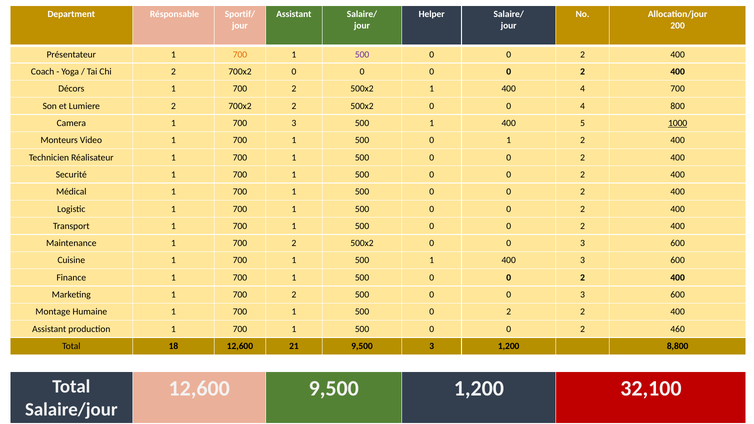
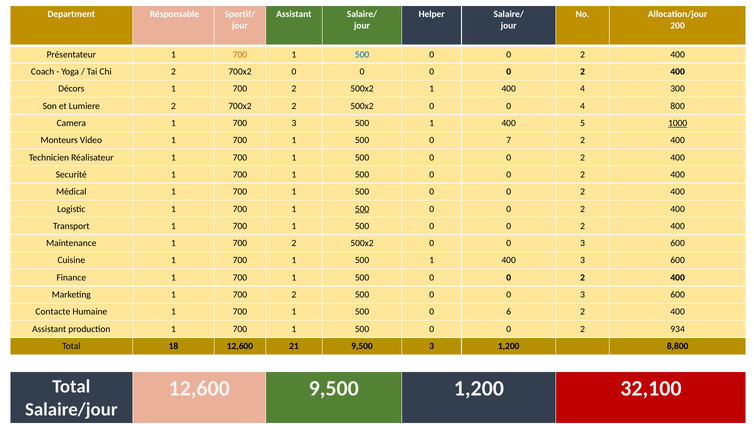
500 colour: purple -> blue (362, 54)
4 700: 700 -> 300 (678, 89)
0 1: 1 -> 7 (509, 140)
500 underline: none -> present (362, 209)
Montage: Montage -> Contacte (53, 312)
500 0 2: 2 -> 6 (509, 312)
460: 460 -> 934 (678, 329)
